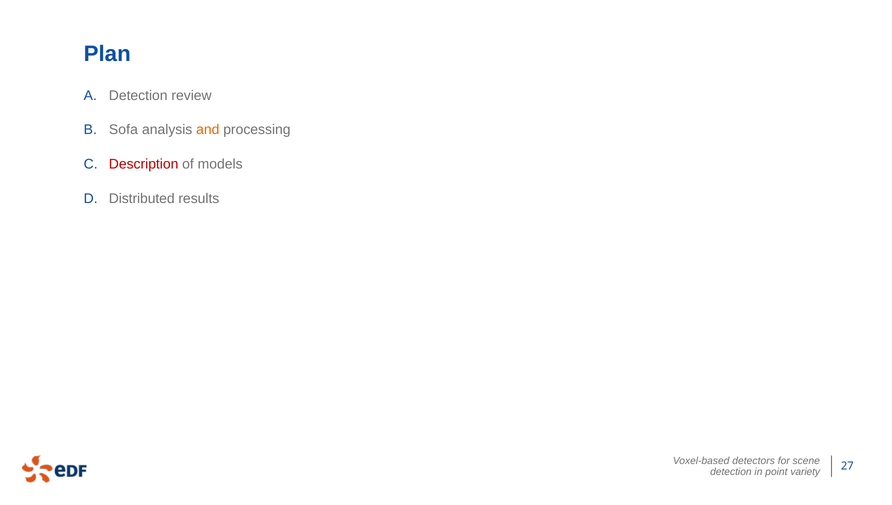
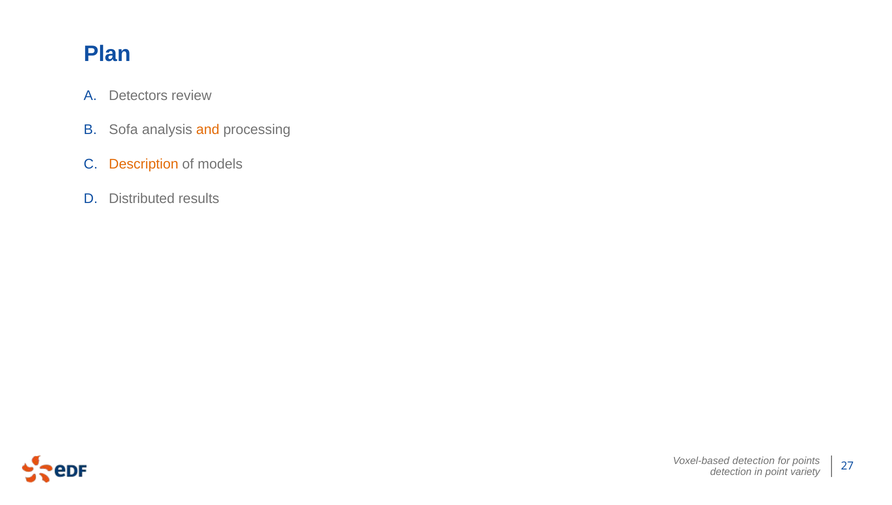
Detection: Detection -> Detectors (138, 95)
Description colour: red -> orange (144, 164)
Voxel-based detectors: detectors -> detection (754, 460)
scene: scene -> points (806, 460)
